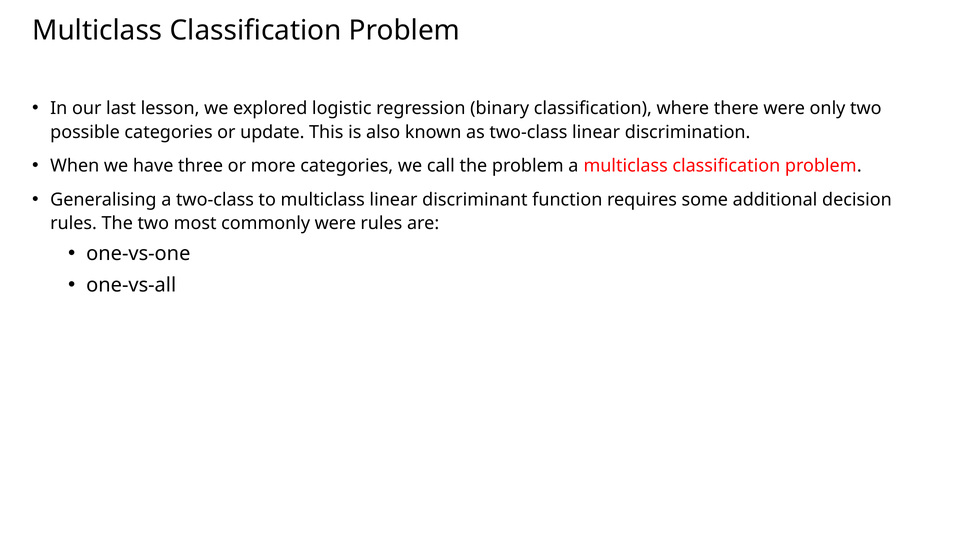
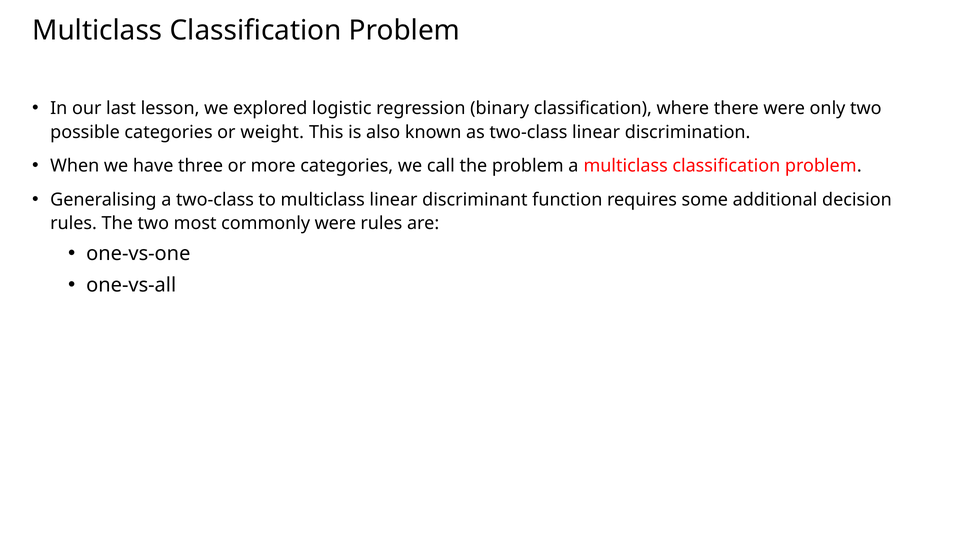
update: update -> weight (272, 132)
